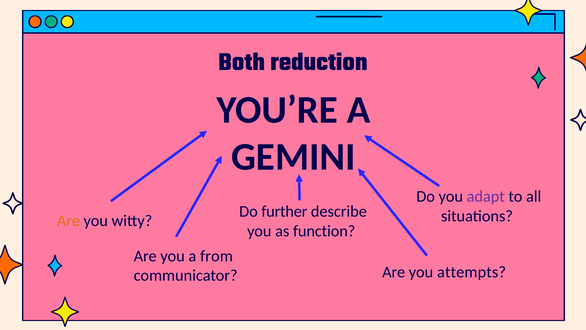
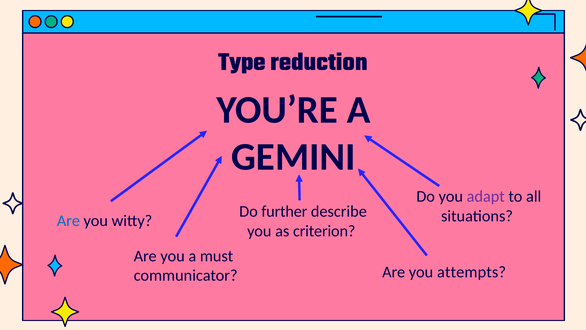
Both: Both -> Type (242, 61)
Are colour: orange -> blue (68, 221)
function: function -> criterion (324, 231)
from: from -> must (217, 256)
